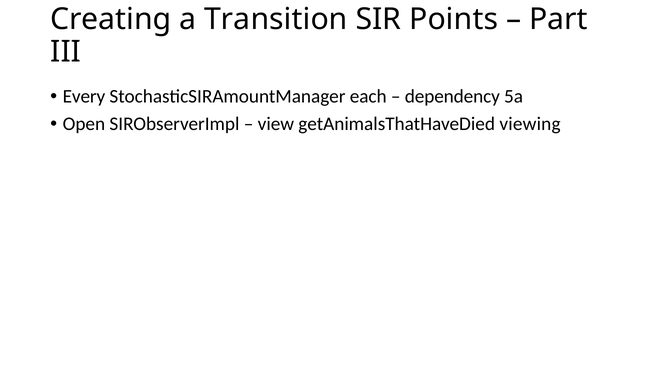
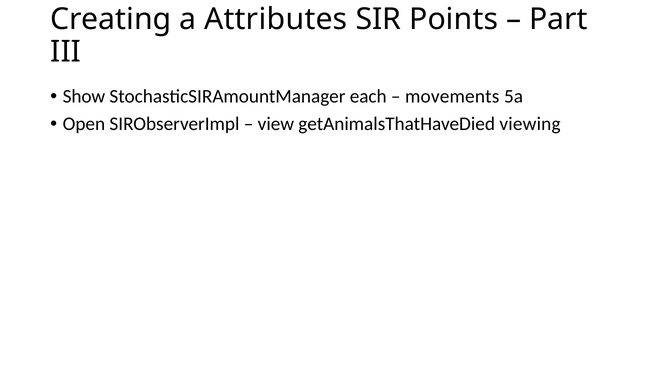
Transition: Transition -> Attributes (276, 19)
Every: Every -> Show (84, 97)
dependency: dependency -> movements (452, 97)
